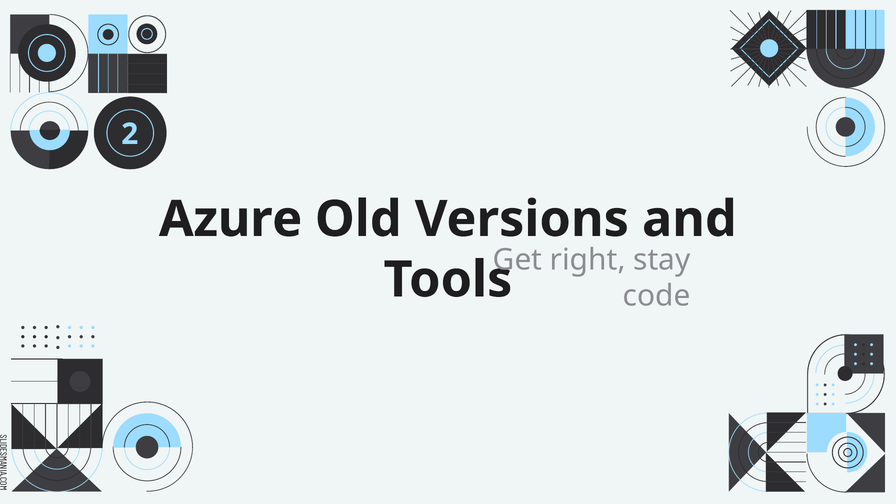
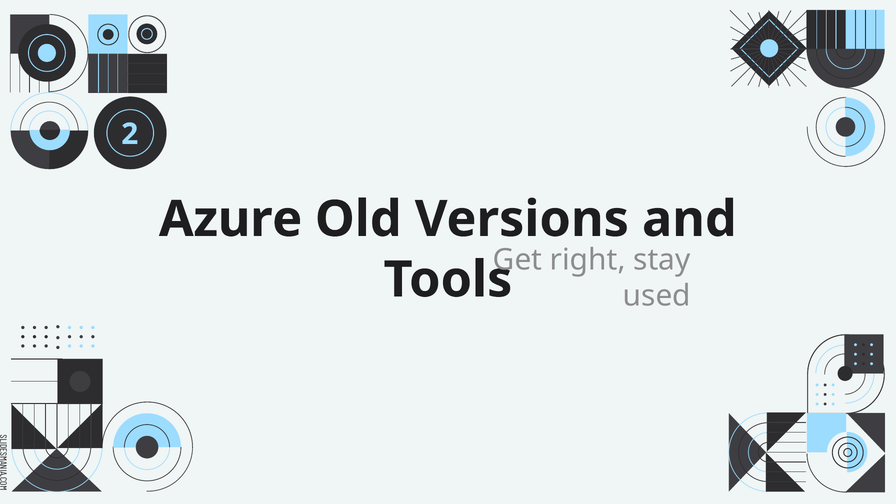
code: code -> used (657, 296)
